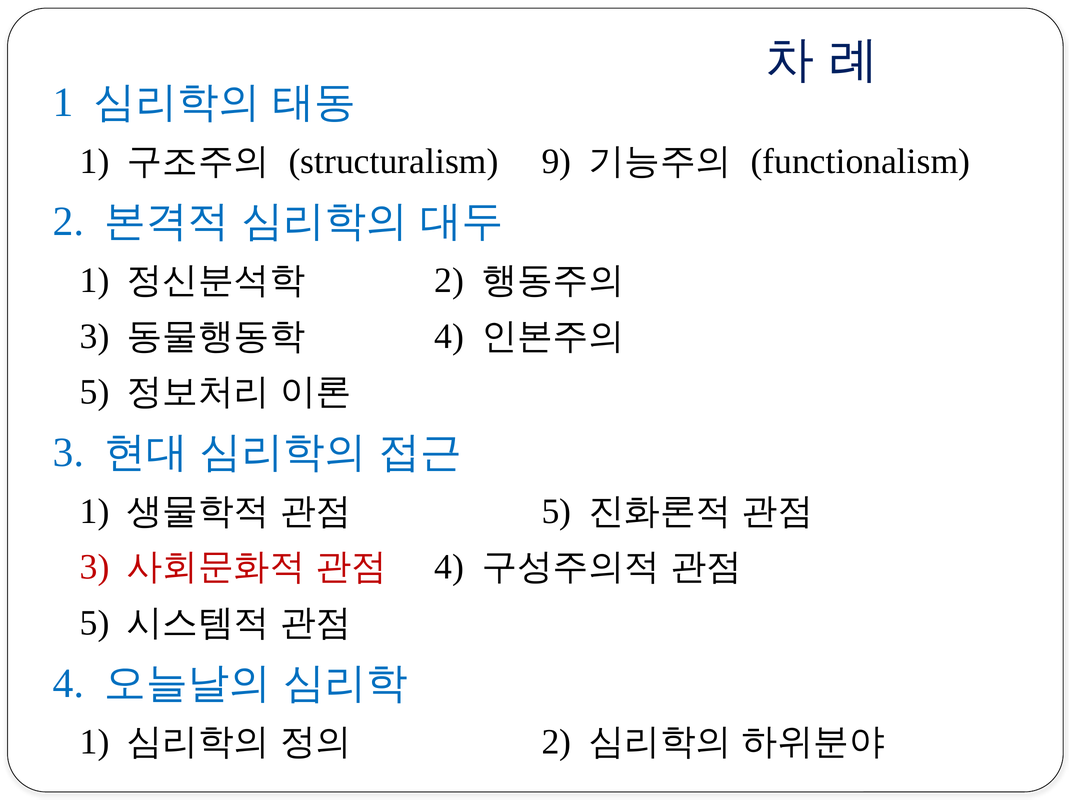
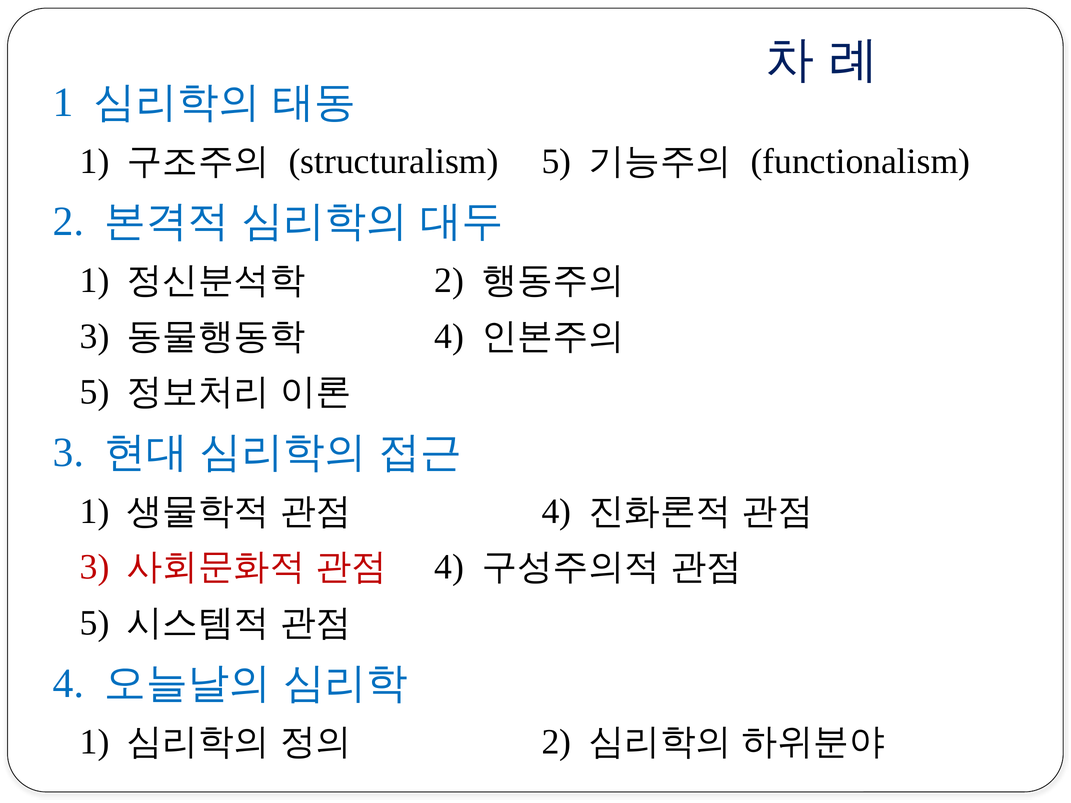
structuralism 9: 9 -> 5 (556, 161)
5: 5 -> 4 (556, 512)
